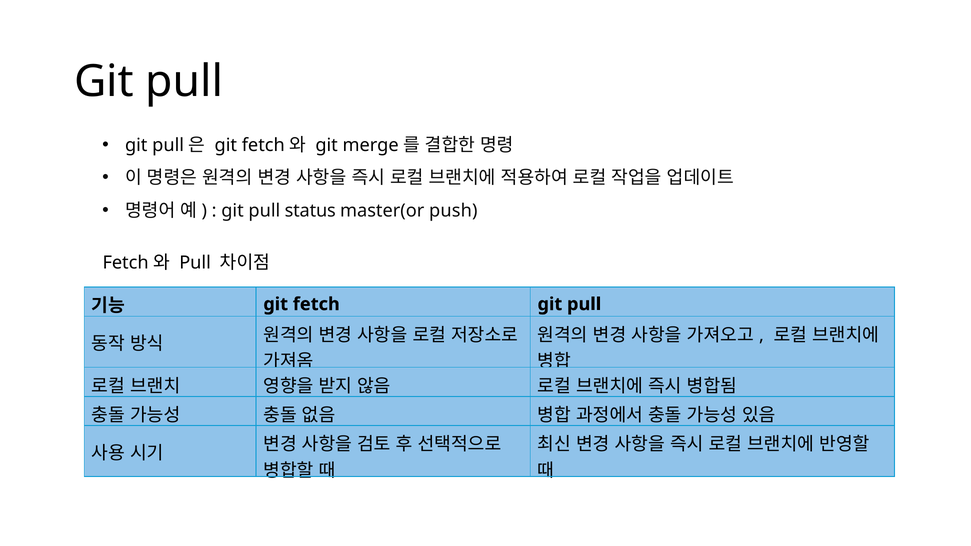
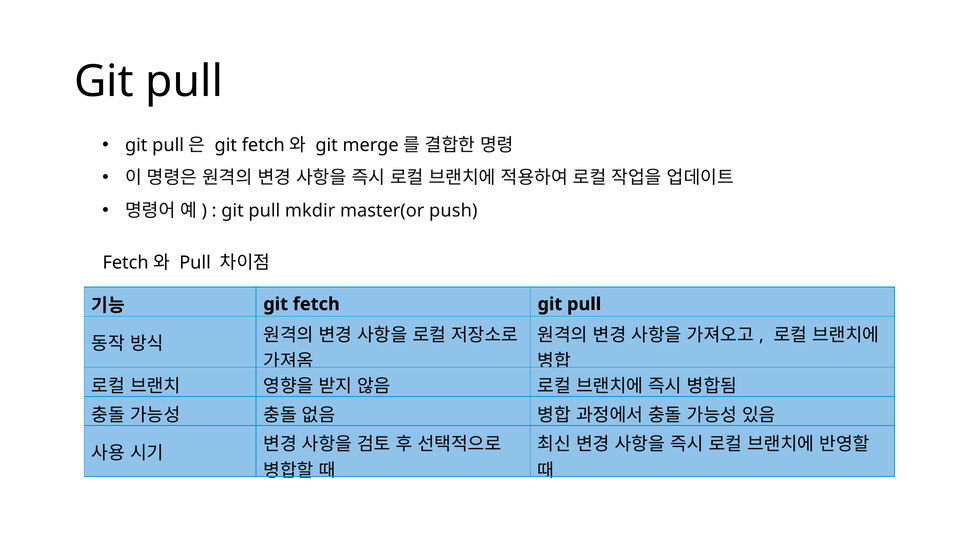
status: status -> mkdir (310, 211)
